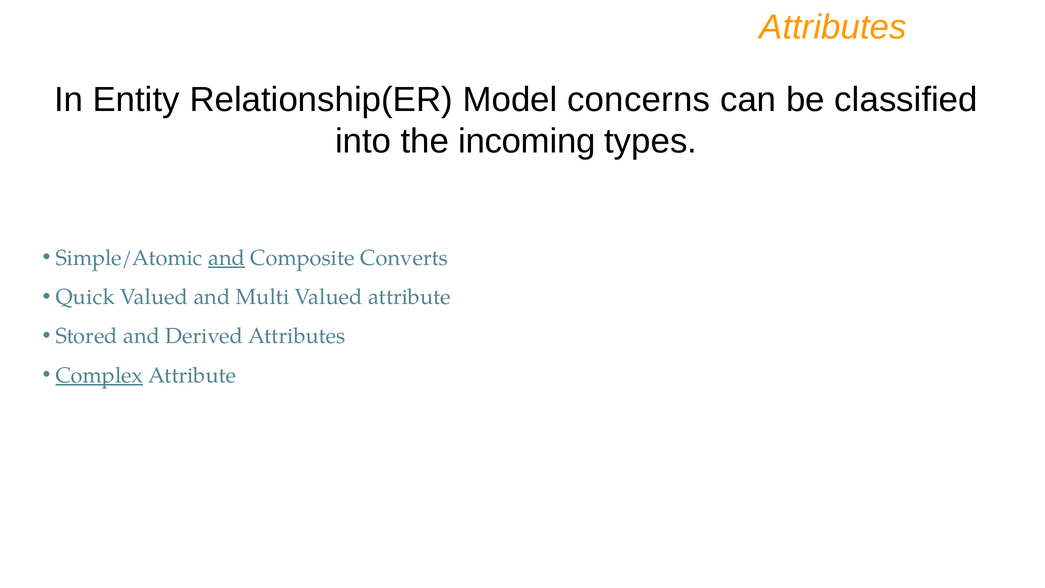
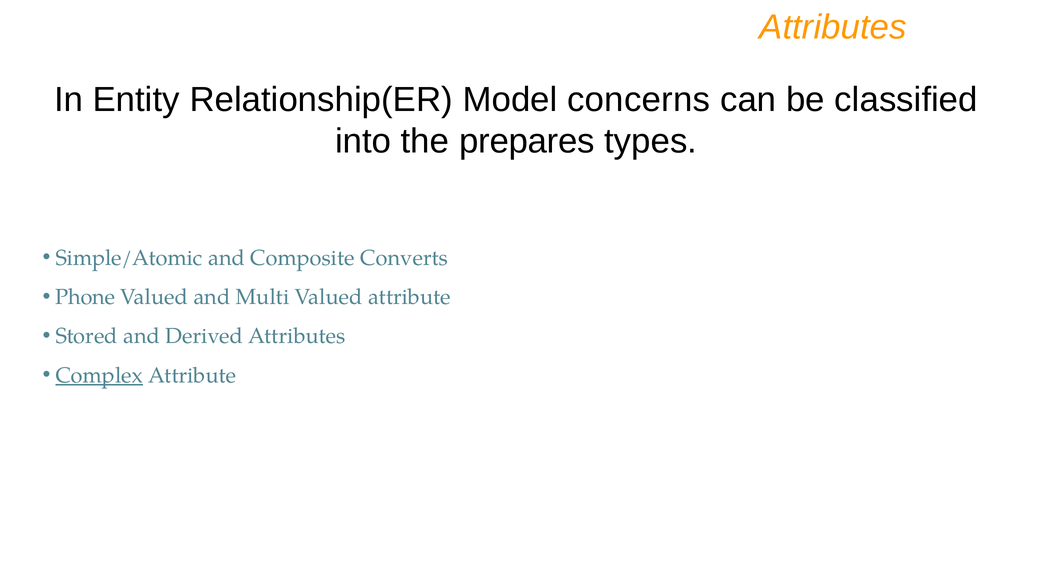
incoming: incoming -> prepares (527, 141)
and underline: present -> none (227, 258)
Quick: Quick -> Phone (85, 297)
